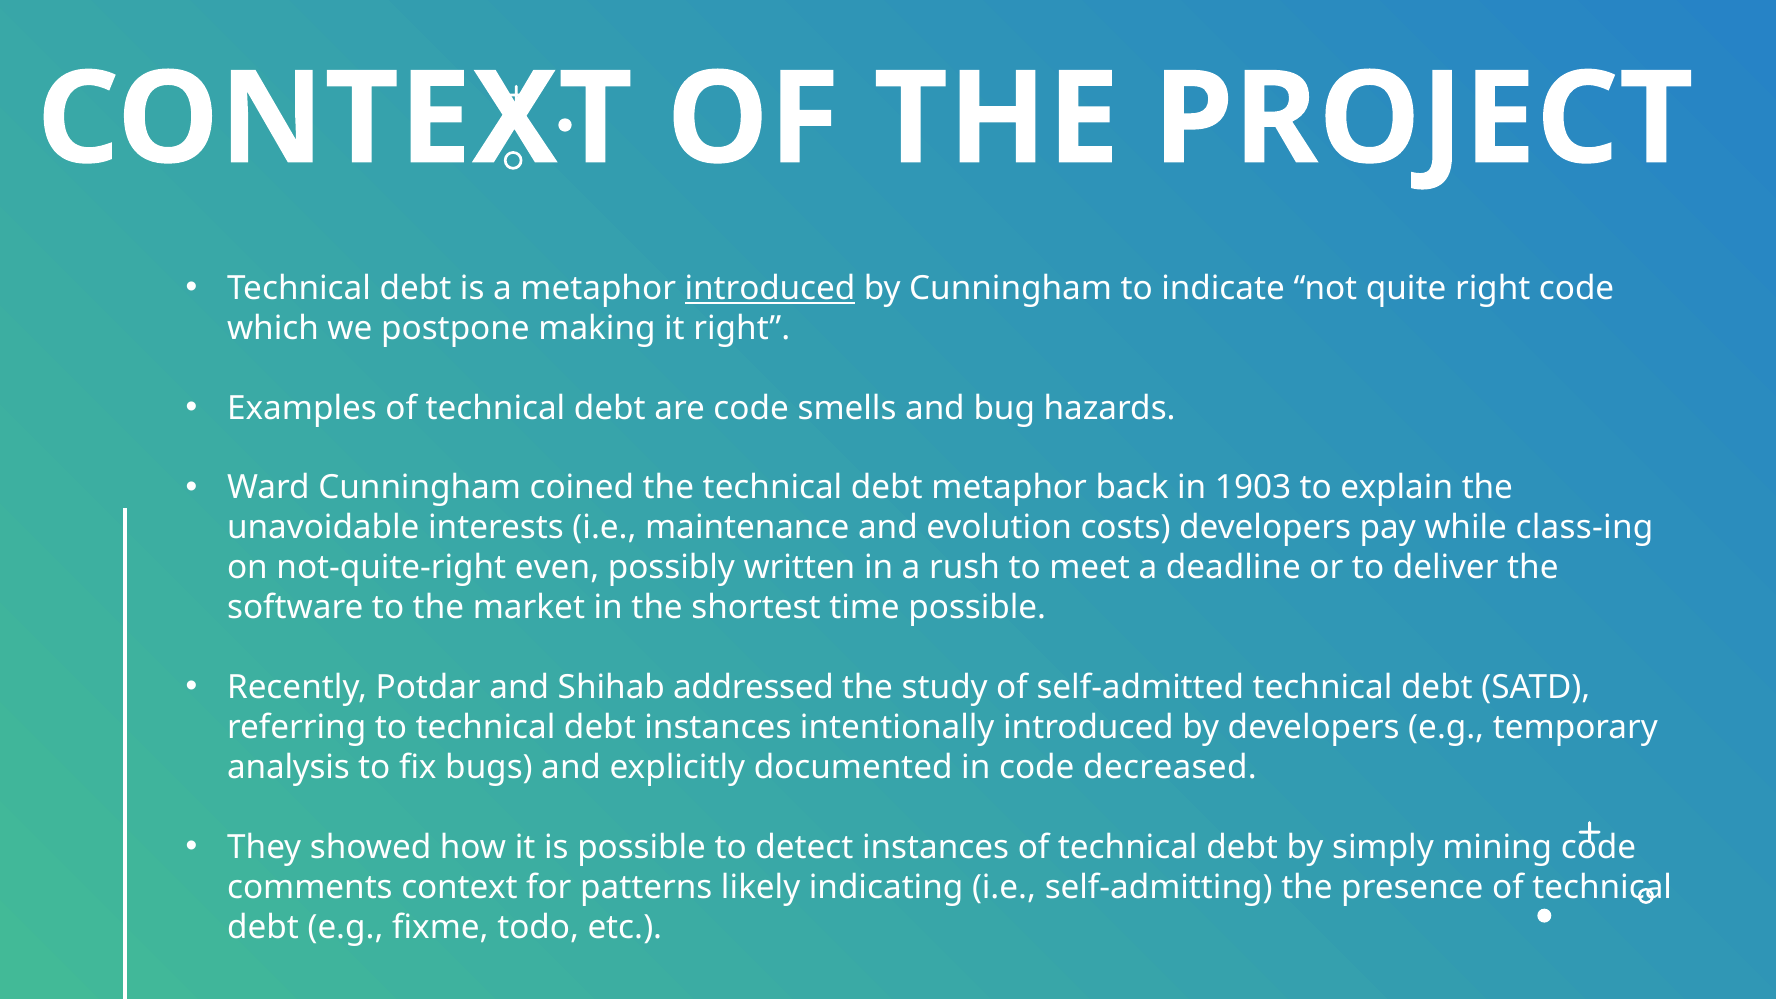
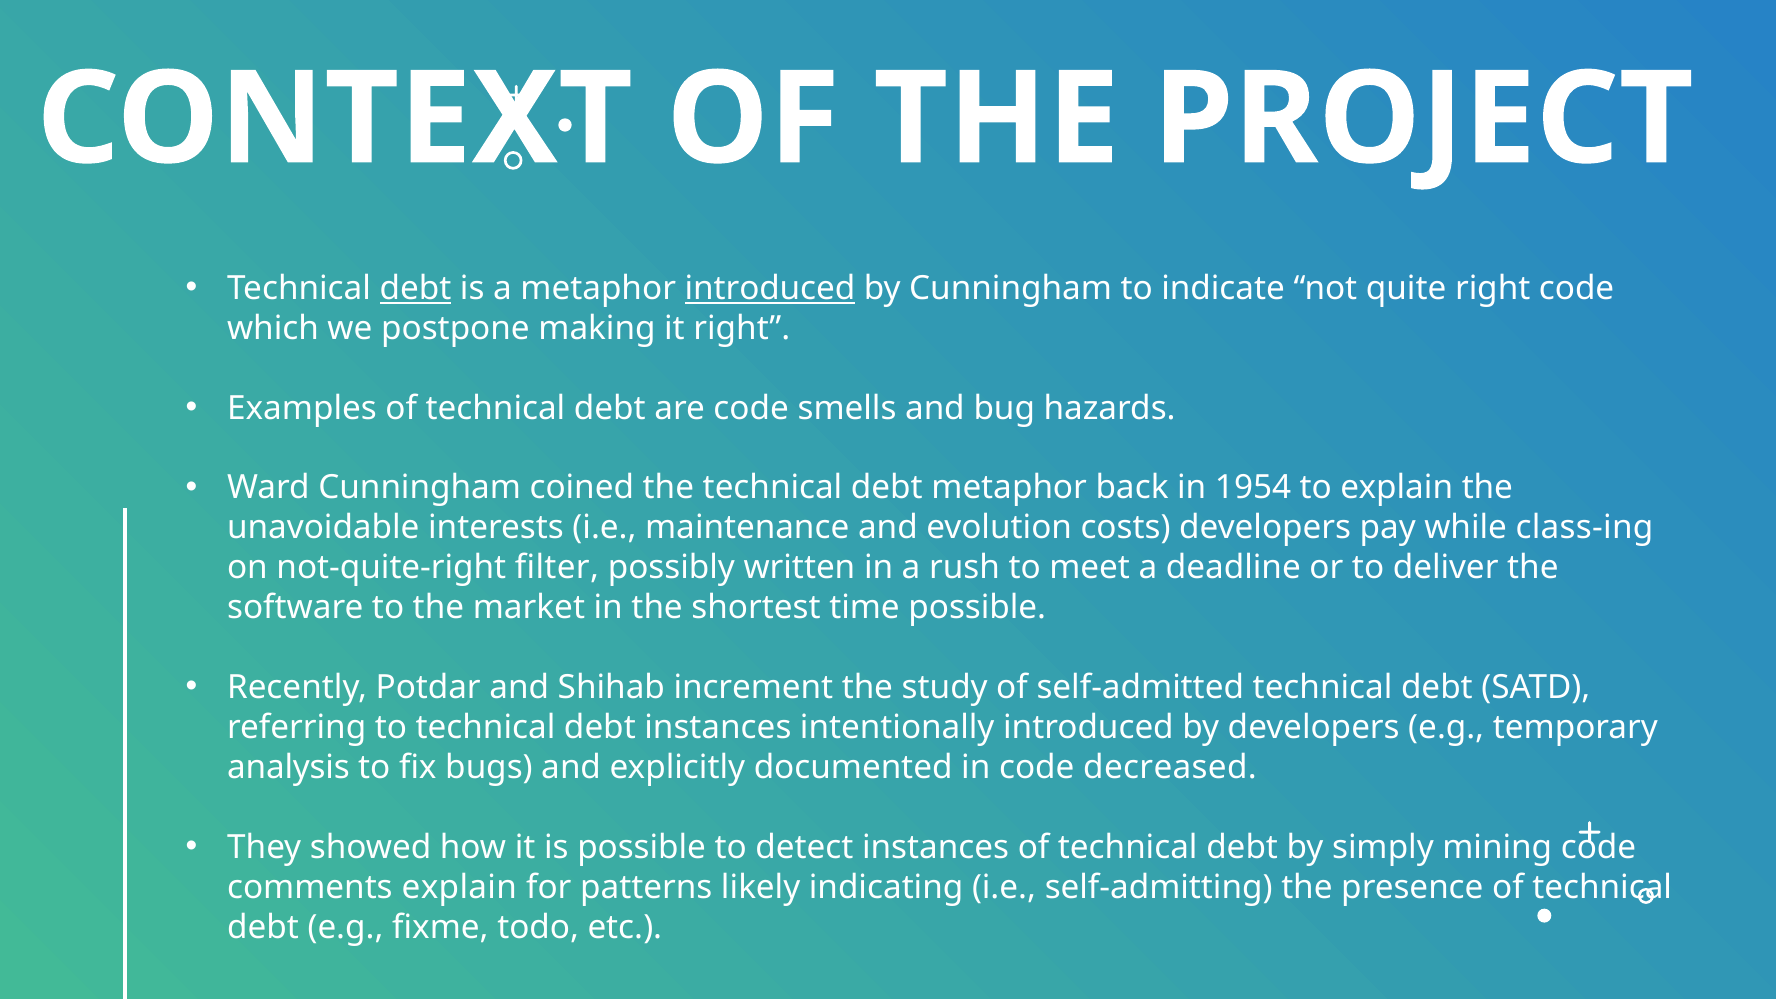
debt underline: none -> present (415, 288)
1903: 1903 -> 1954 (1253, 488)
even: even -> filter (557, 568)
addressed: addressed -> increment (753, 688)
comments context: context -> explain (459, 888)
